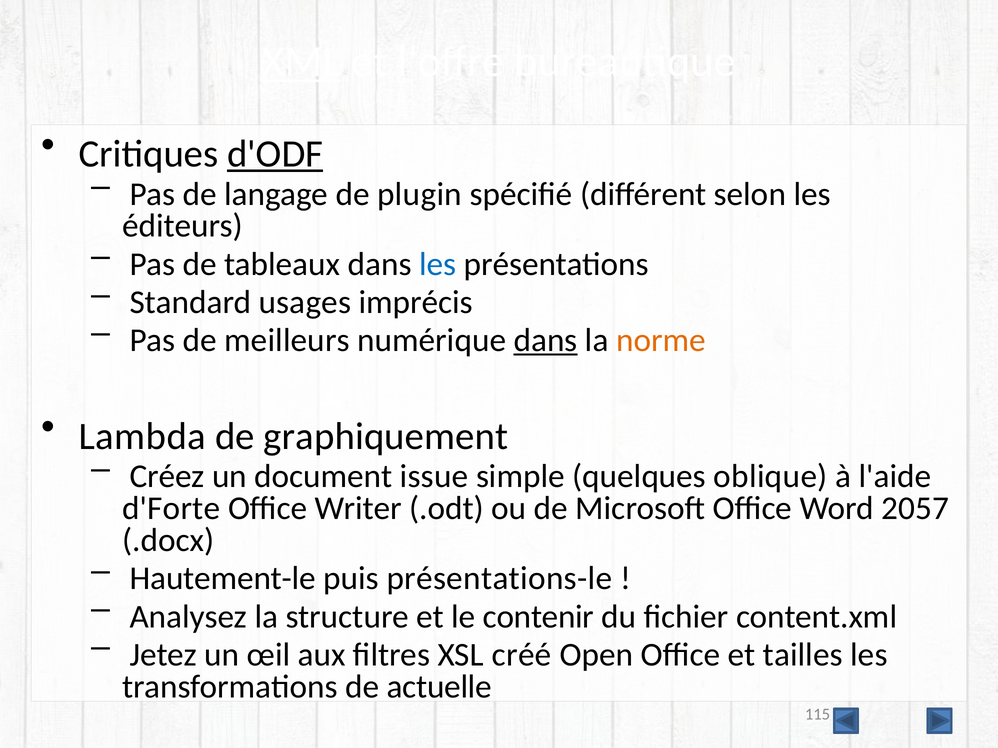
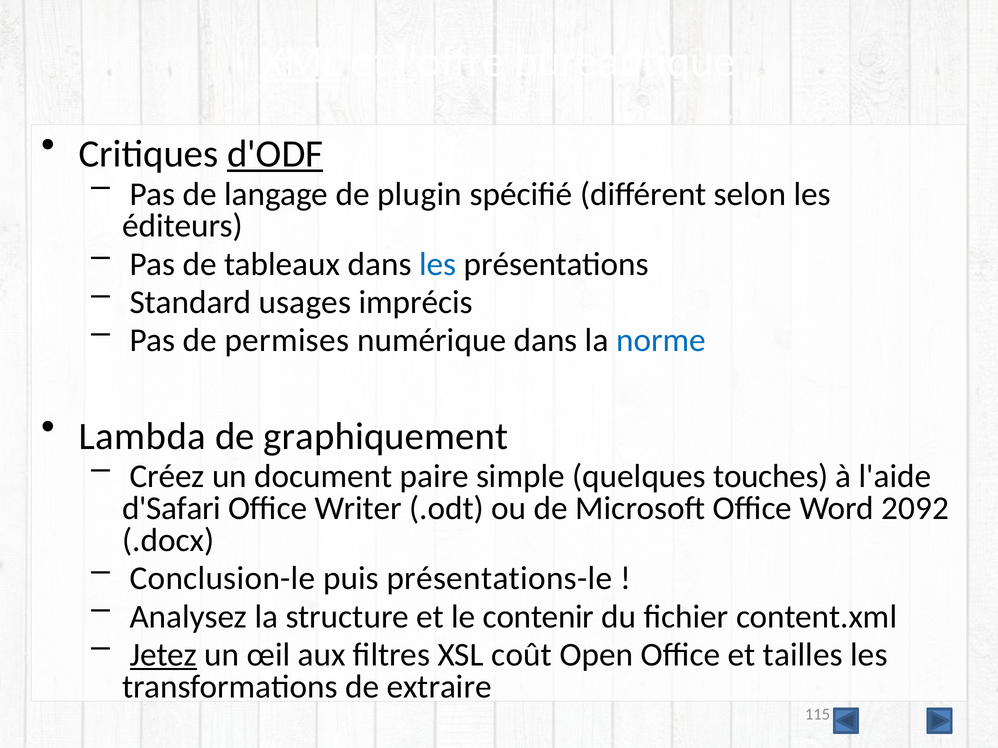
meilleurs: meilleurs -> permises (287, 341)
dans underline: present -> none (546, 341)
norme colour: orange -> blue (661, 341)
issue: issue -> paire (434, 477)
oblique: oblique -> touches (771, 477)
d'Forte: d'Forte -> d'Safari (172, 509)
2057: 2057 -> 2092 (915, 509)
Hautement-le: Hautement-le -> Conclusion-le (223, 579)
Jetez underline: none -> present (163, 655)
créé: créé -> coût (522, 655)
actuelle: actuelle -> extraire (439, 687)
